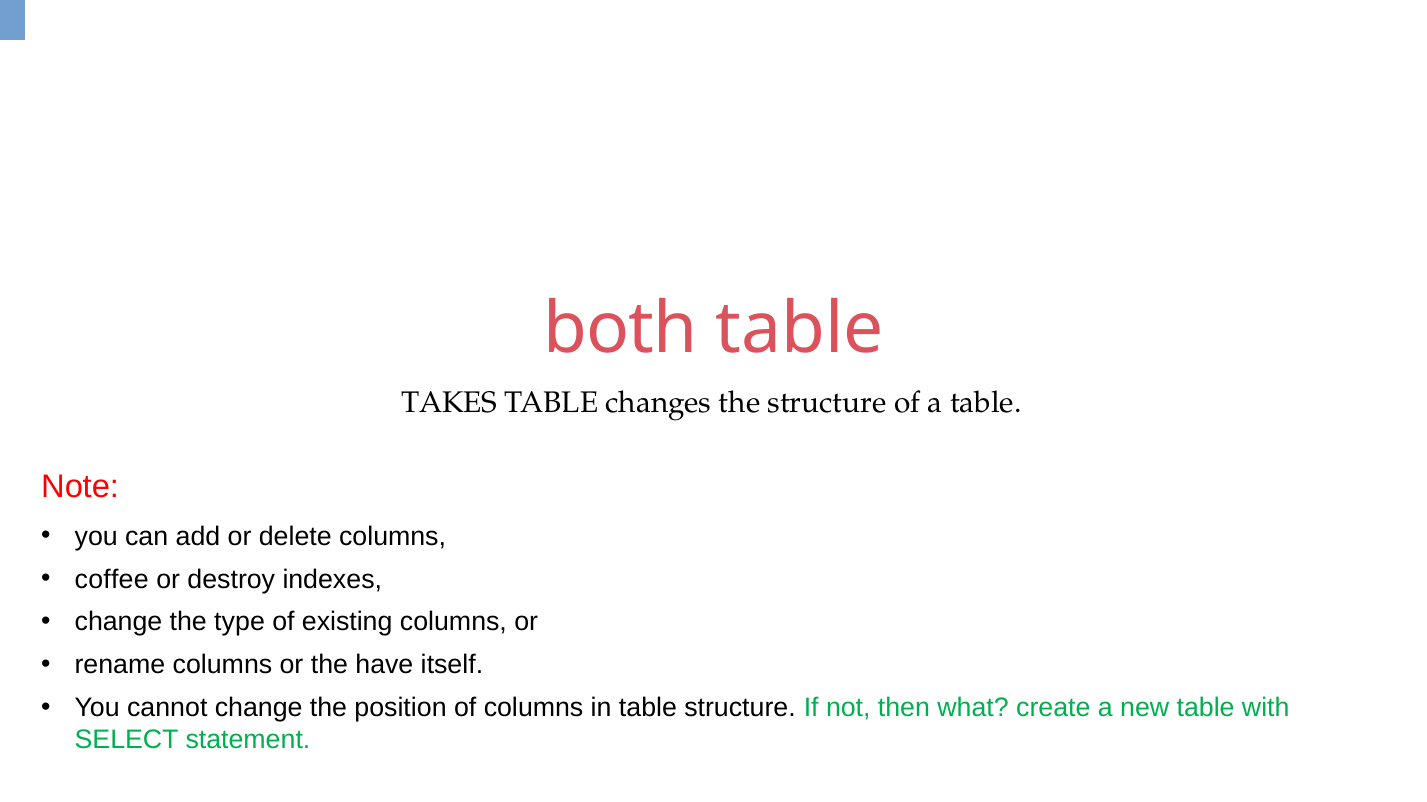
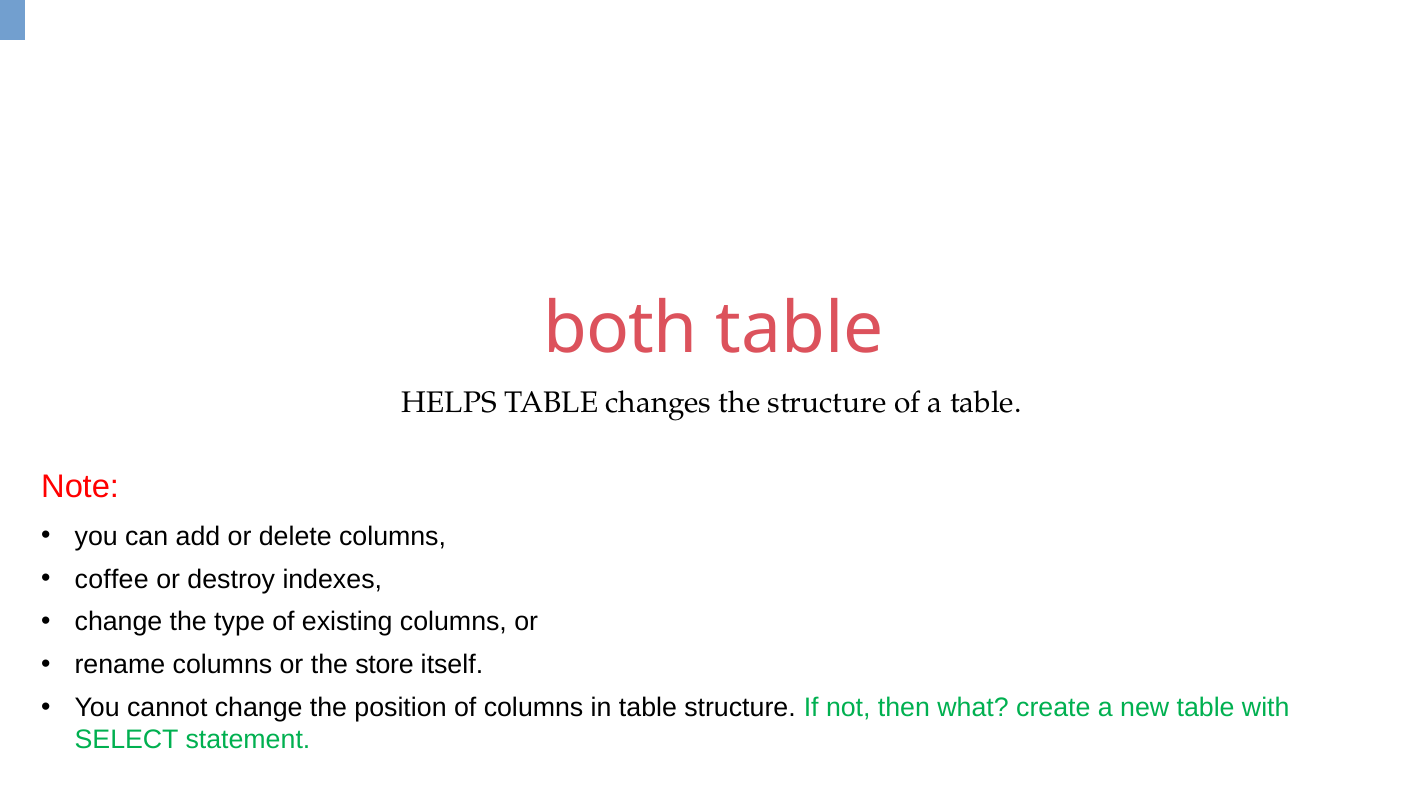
TAKES: TAKES -> HELPS (449, 403)
have: have -> store (384, 665)
